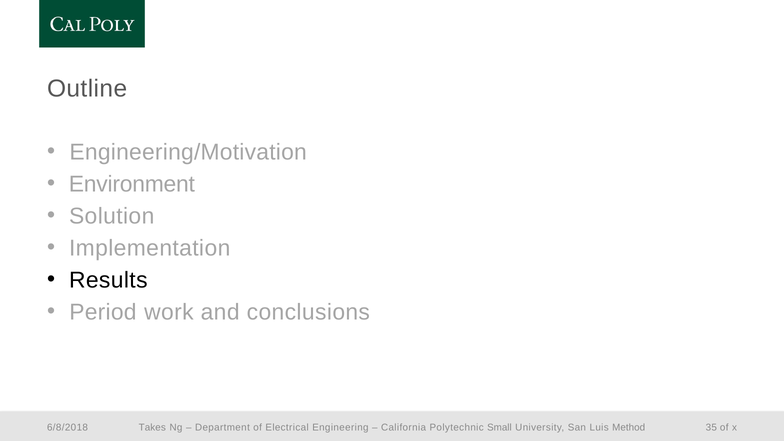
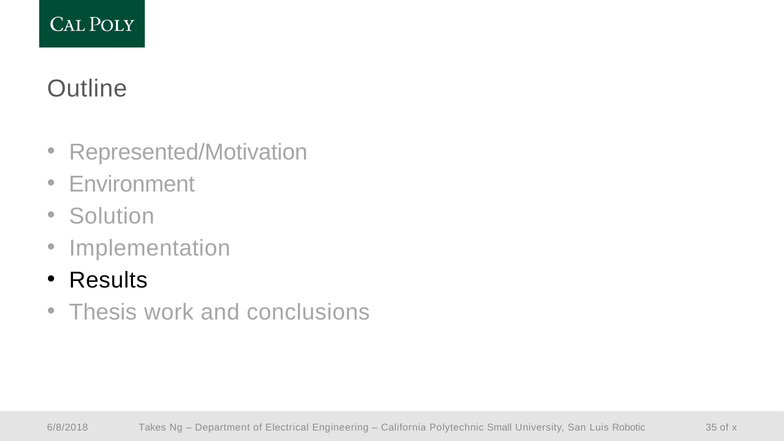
Engineering/Motivation: Engineering/Motivation -> Represented/Motivation (188, 152)
Period: Period -> Thesis (103, 312)
Method: Method -> Robotic (629, 427)
